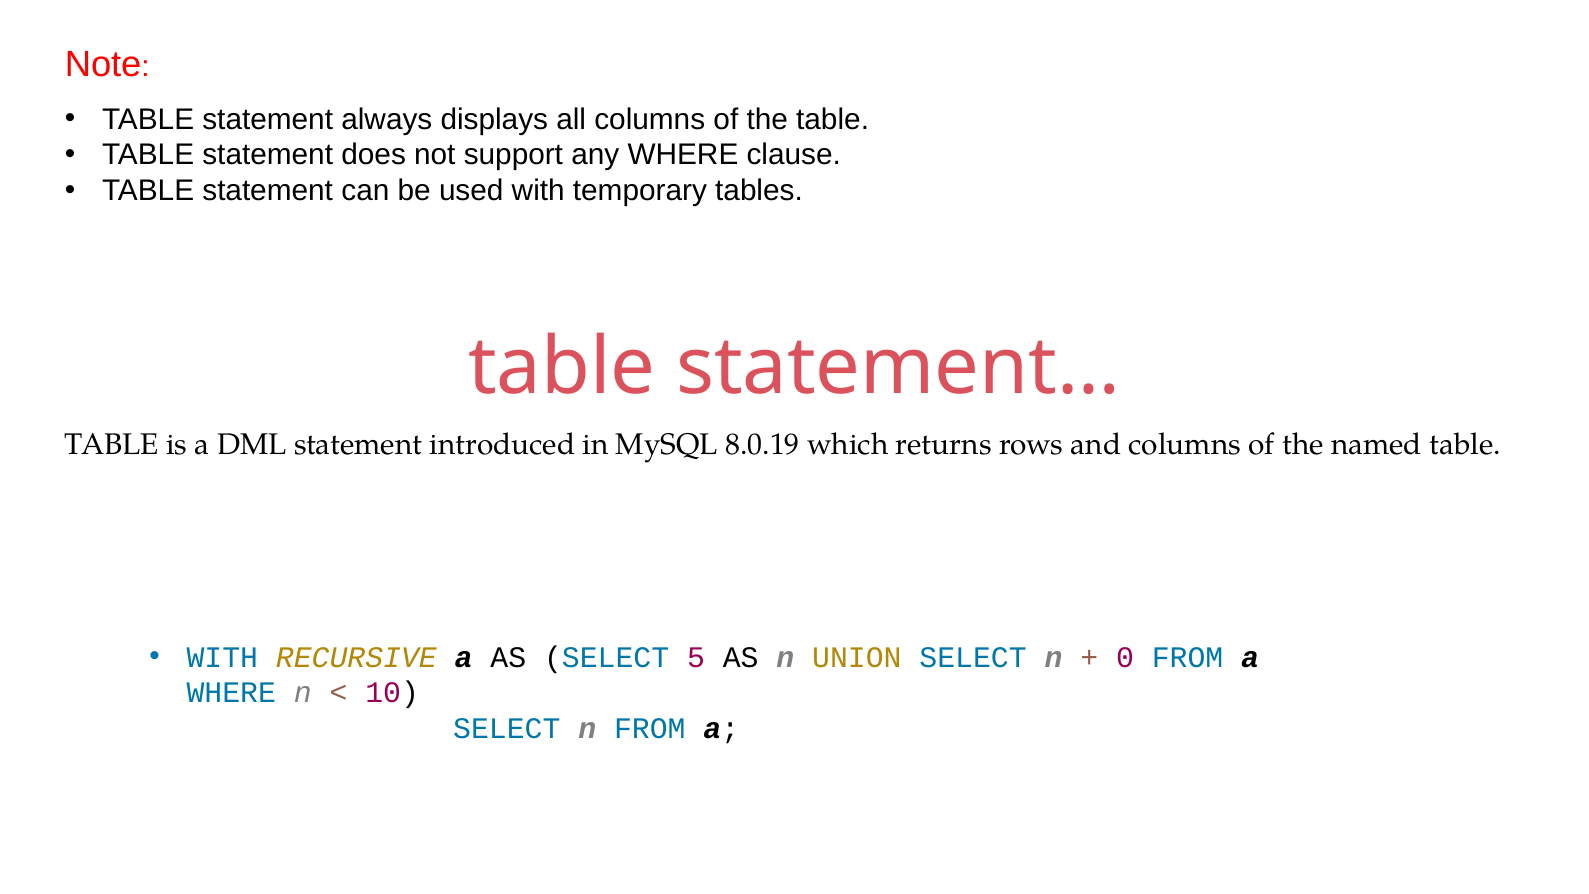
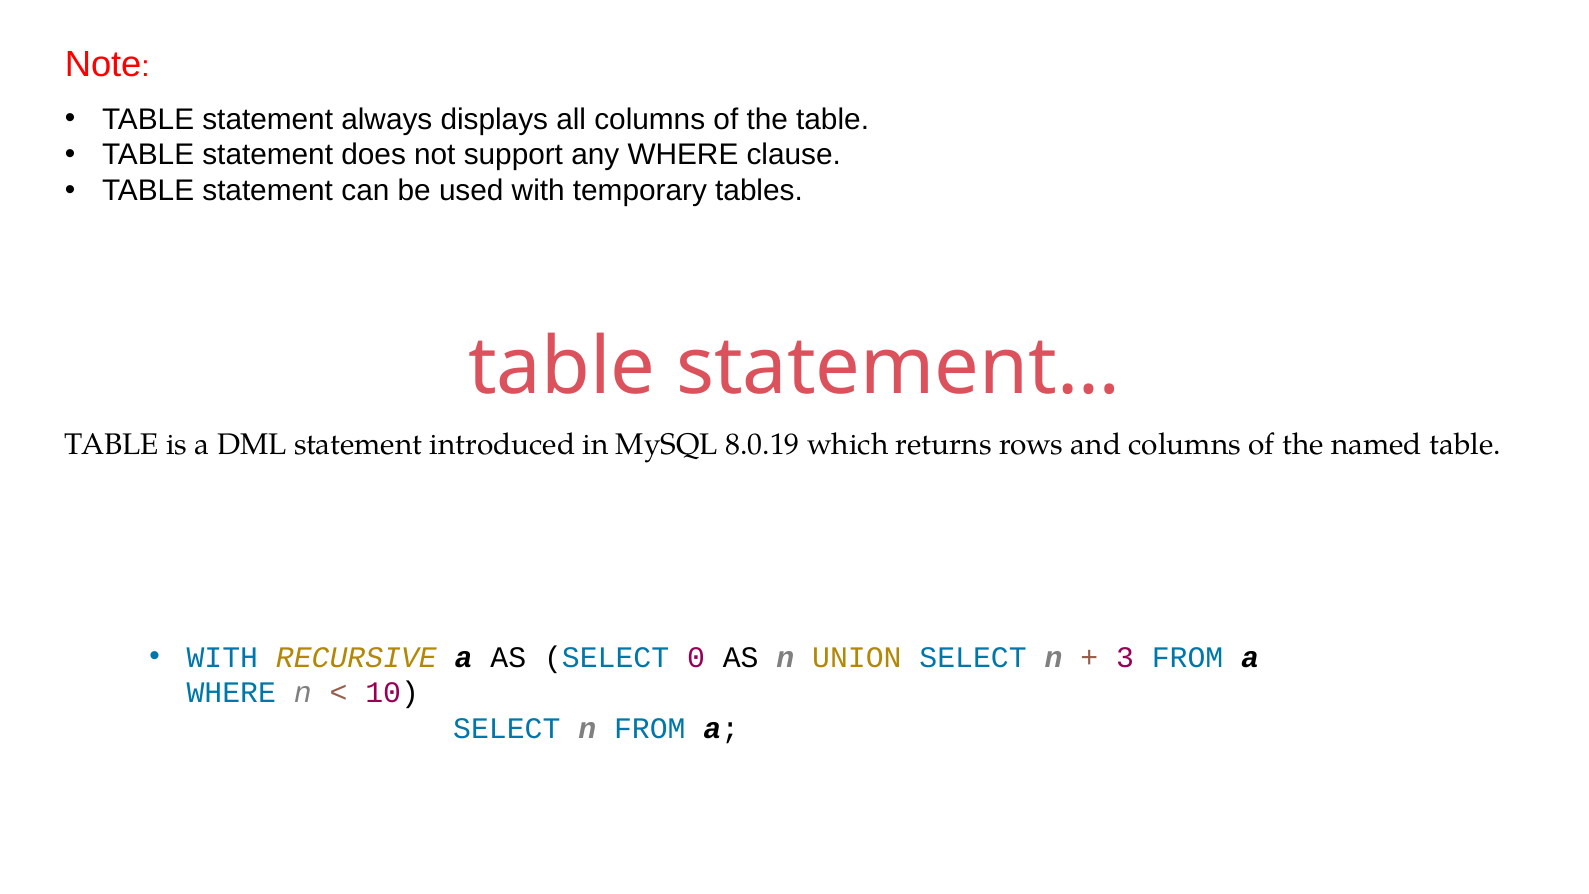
5: 5 -> 0 (696, 657)
0: 0 -> 3 (1125, 657)
